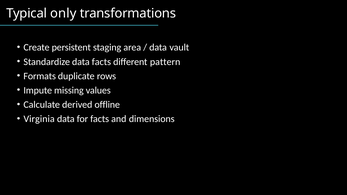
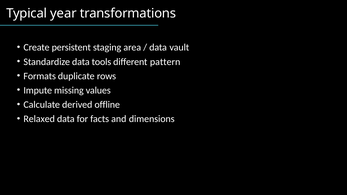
only: only -> year (63, 13)
data facts: facts -> tools (101, 62)
Virginia: Virginia -> Relaxed (39, 119)
